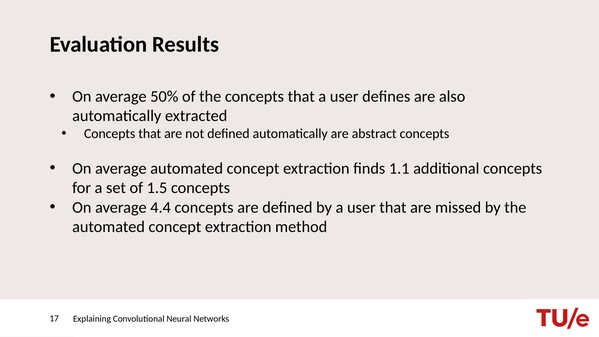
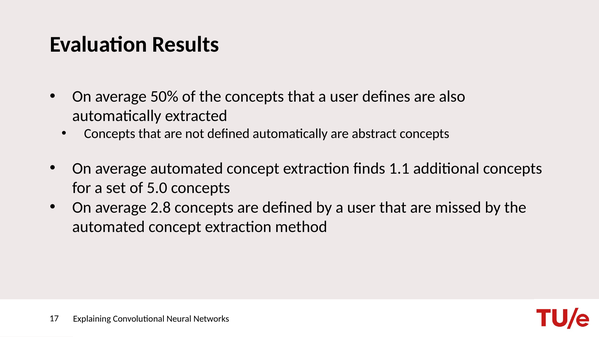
1.5: 1.5 -> 5.0 (157, 188)
4.4: 4.4 -> 2.8 (161, 207)
